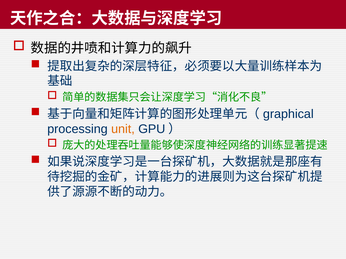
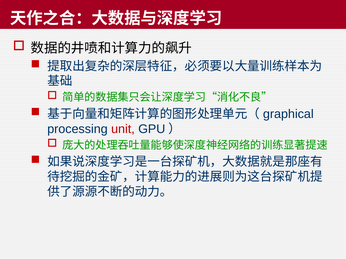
unit colour: orange -> red (123, 129)
